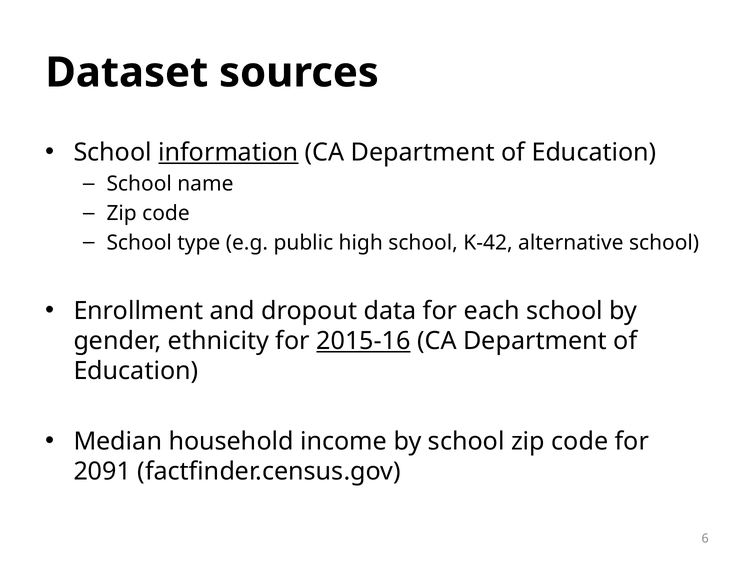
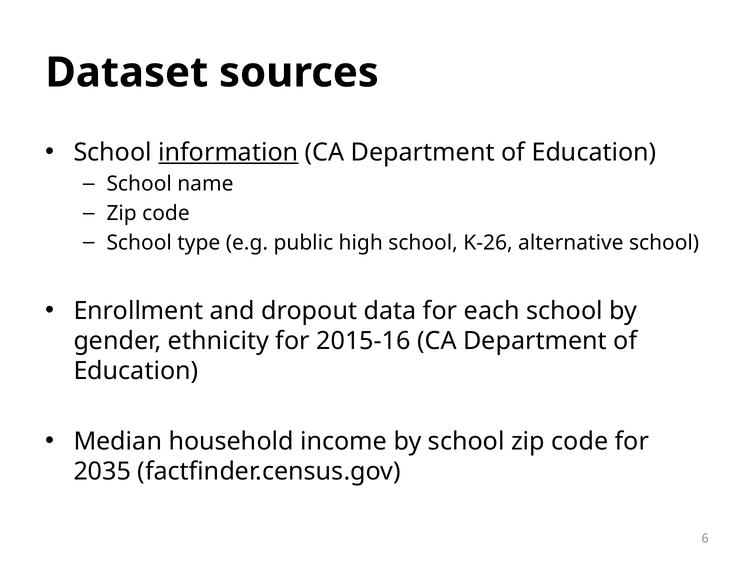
K-42: K-42 -> K-26 (488, 243)
2015-16 underline: present -> none (363, 341)
2091: 2091 -> 2035 (102, 472)
